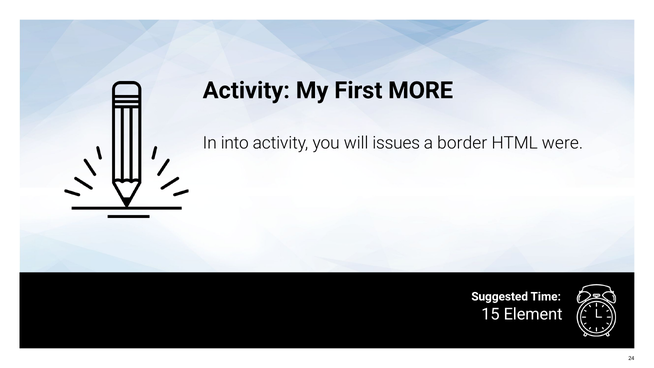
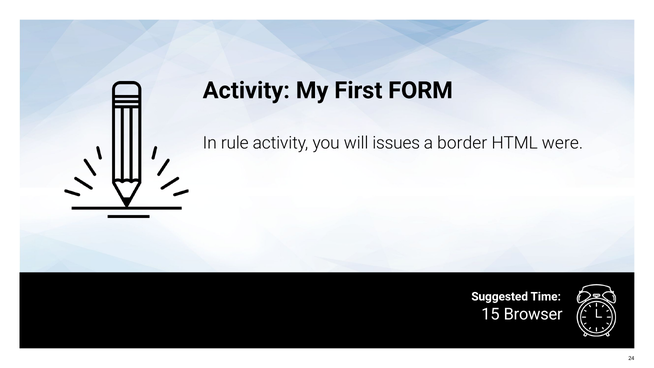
MORE: MORE -> FORM (421, 90)
into: into -> rule (235, 143)
Element: Element -> Browser (533, 314)
